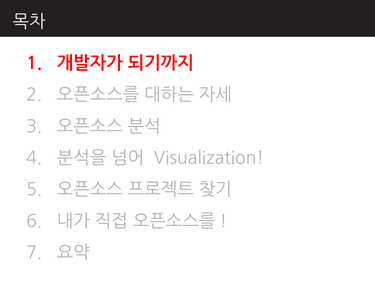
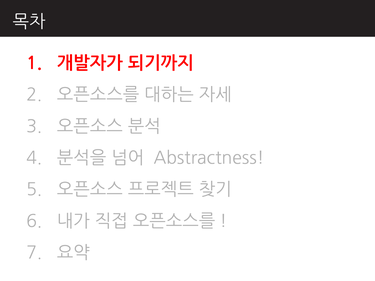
Visualization: Visualization -> Abstractness (209, 158)
